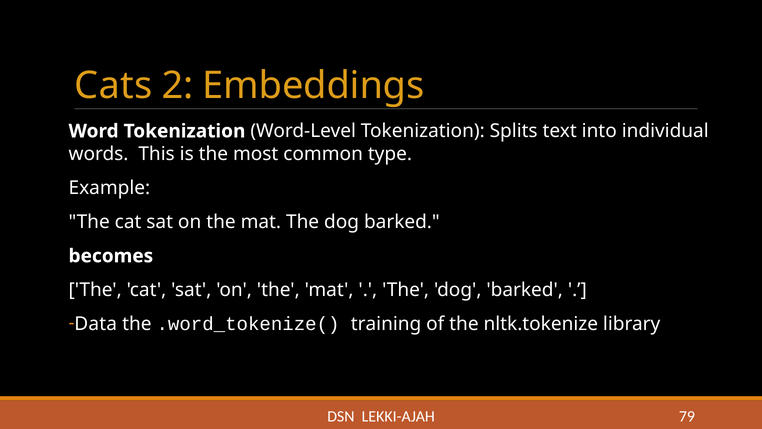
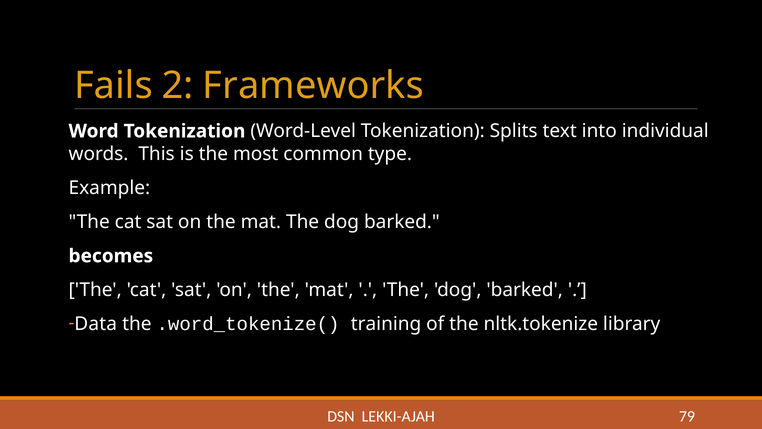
Cats: Cats -> Fails (114, 85)
Embeddings: Embeddings -> Frameworks (313, 85)
